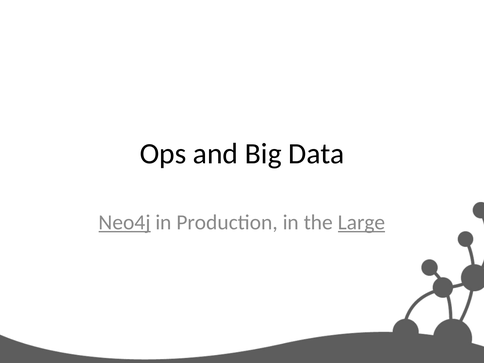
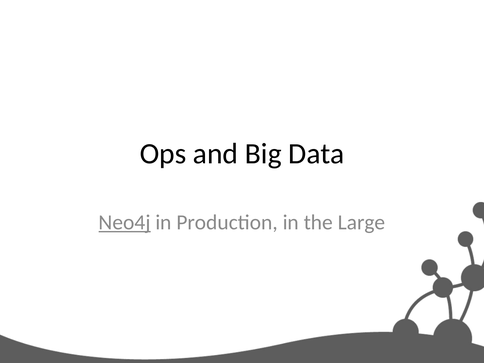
Large underline: present -> none (362, 223)
